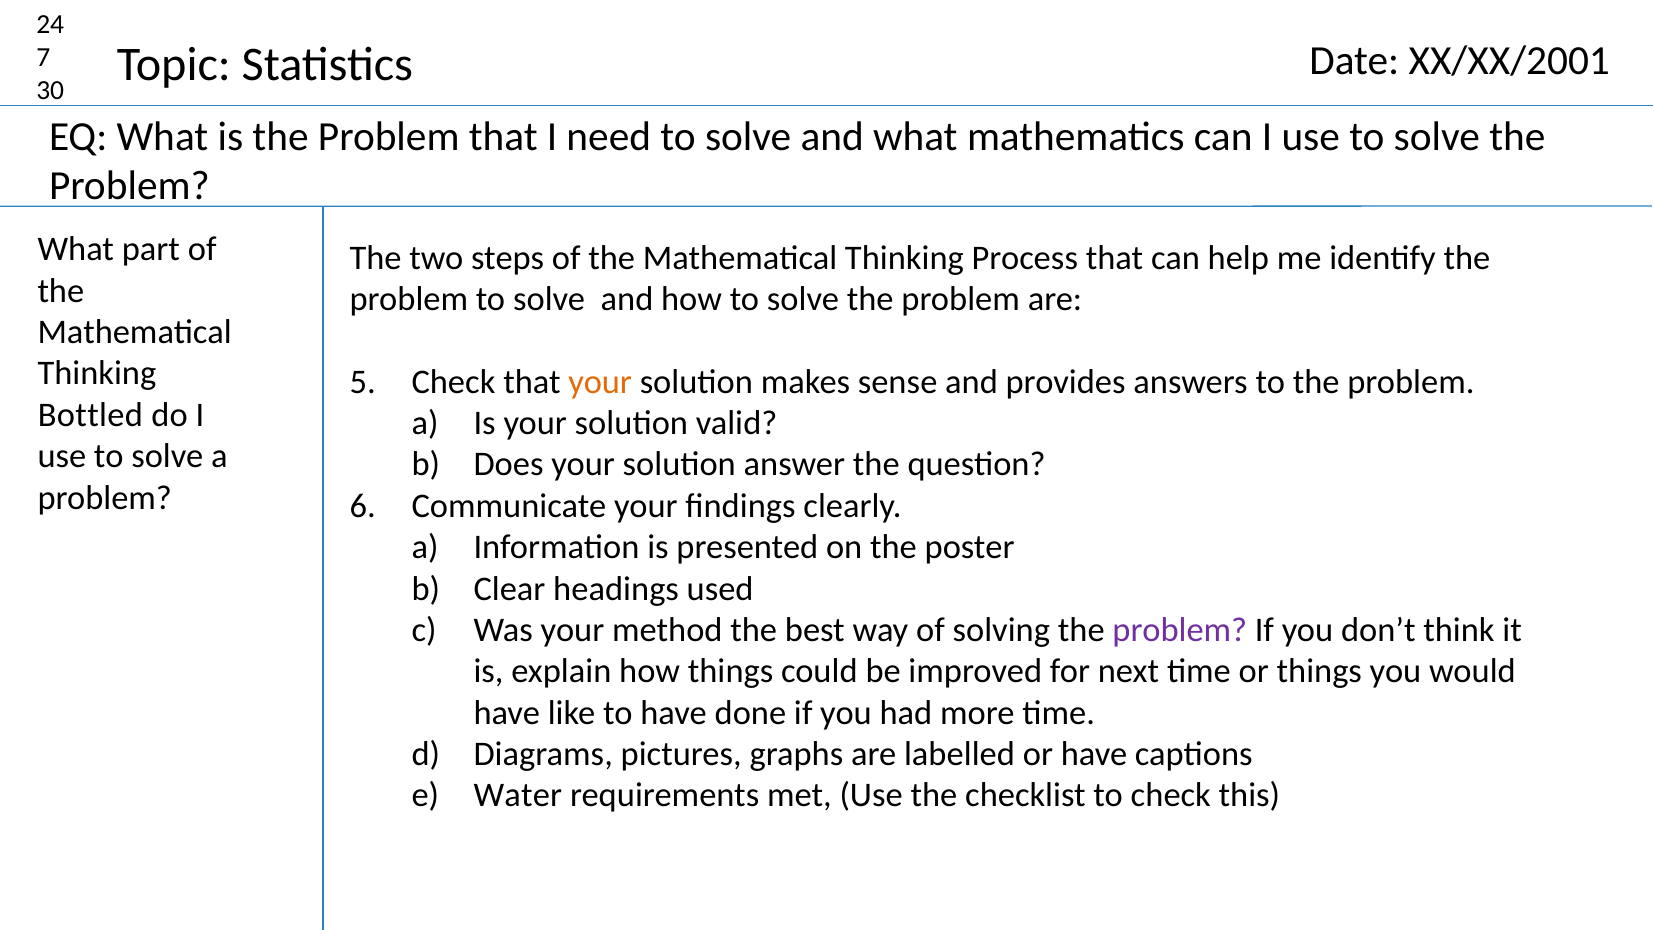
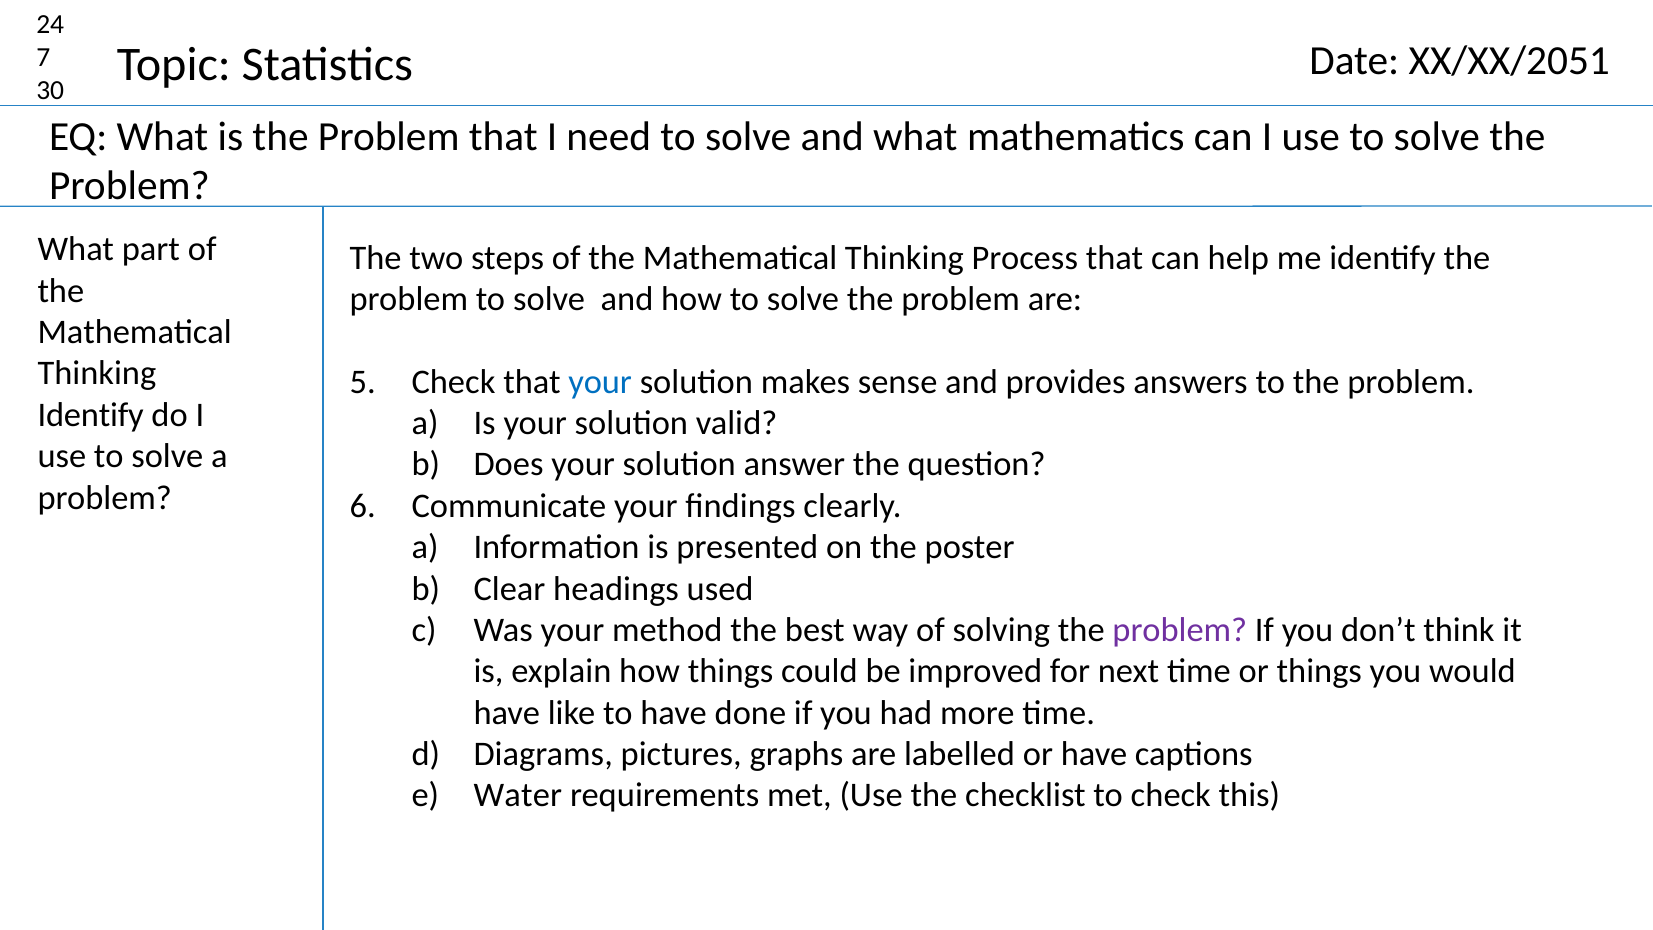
XX/XX/2001: XX/XX/2001 -> XX/XX/2051 (1509, 60)
your colour: orange -> blue (600, 382)
Bottled: Bottled -> Identify (91, 415)
